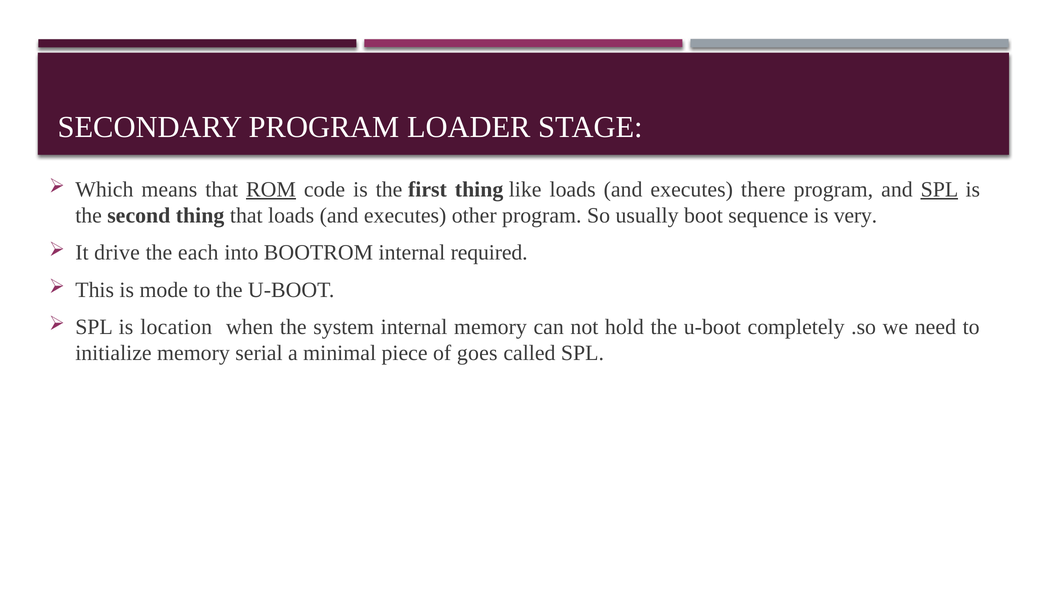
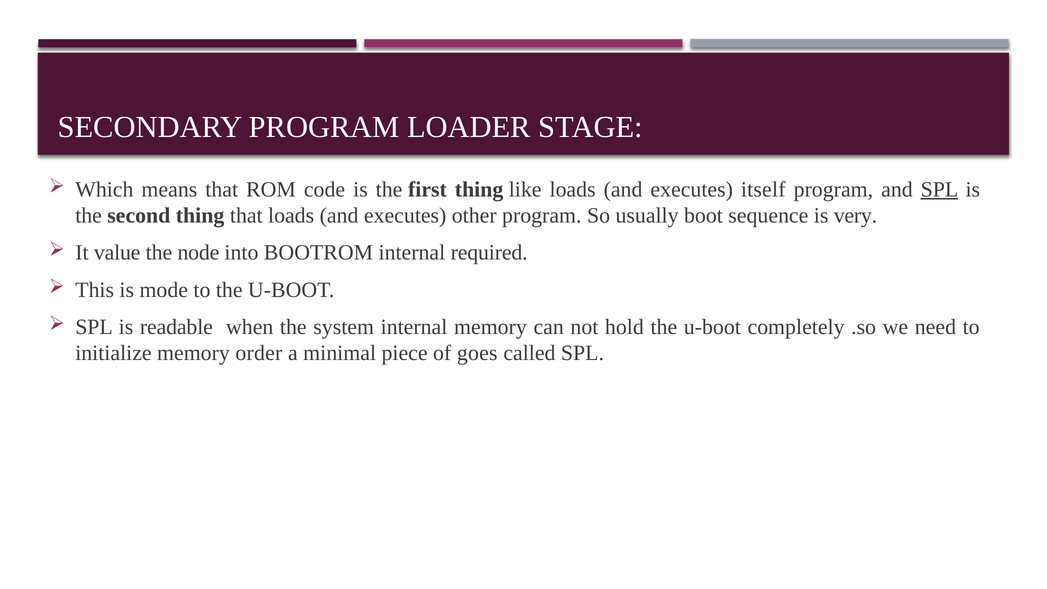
ROM underline: present -> none (271, 189)
there: there -> itself (763, 189)
drive: drive -> value (117, 253)
each: each -> node (198, 253)
location: location -> readable (176, 327)
serial: serial -> order (259, 353)
